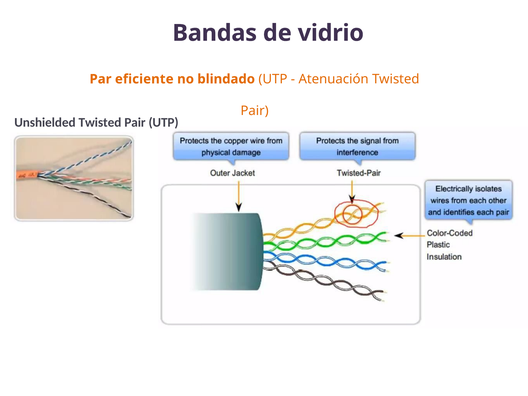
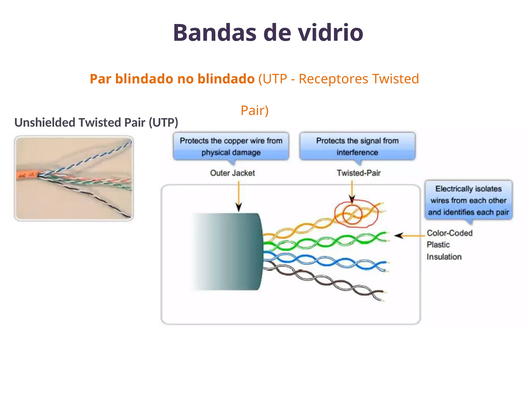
Par eficiente: eficiente -> blindado (144, 79)
Atenuación: Atenuación -> Receptores (334, 79)
